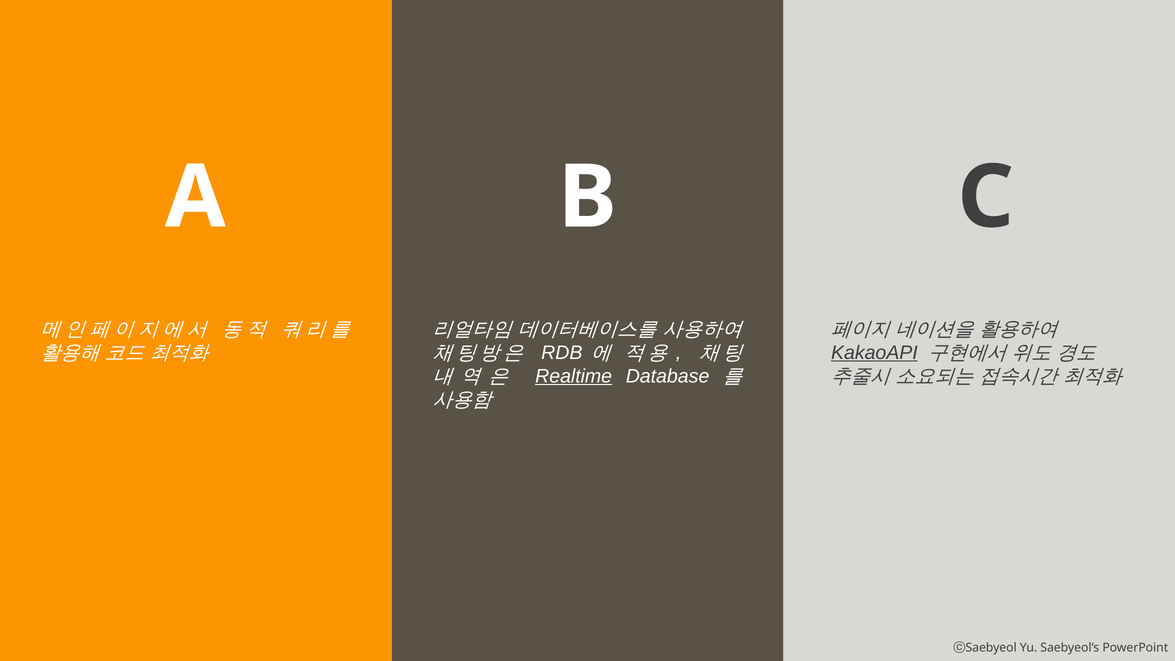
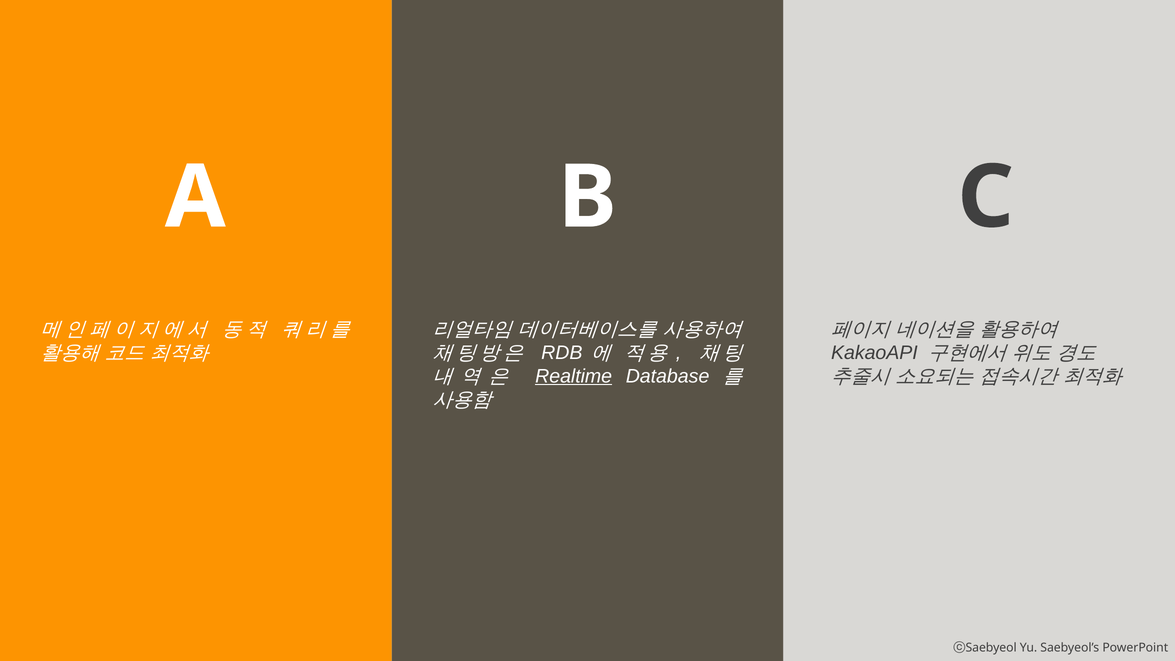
KakaoAPI underline: present -> none (874, 353)
